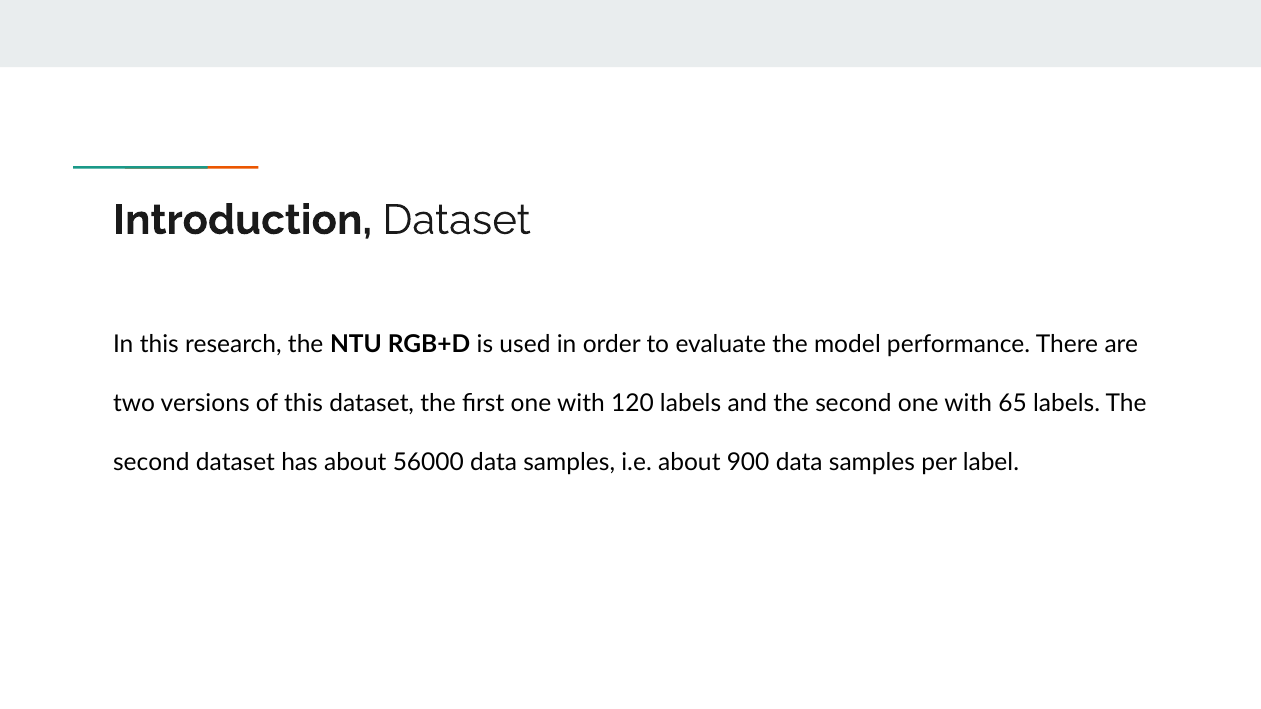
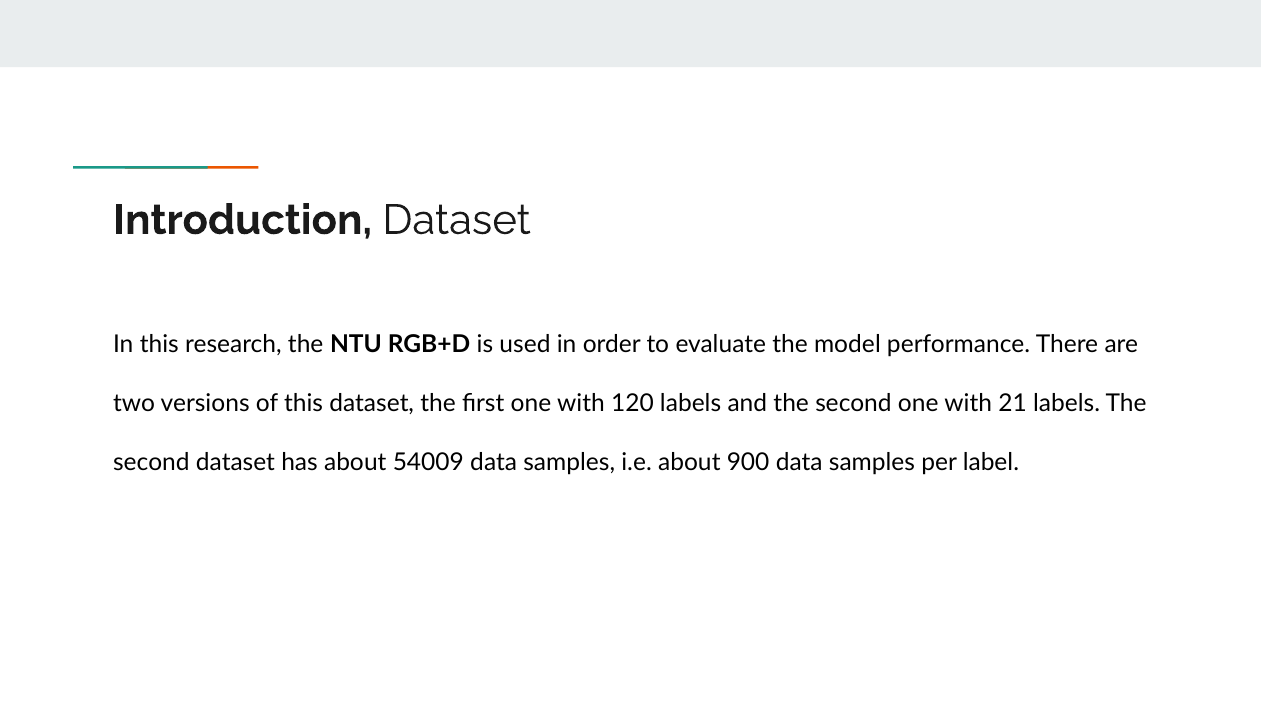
65: 65 -> 21 (1013, 404)
56000: 56000 -> 54009 (428, 463)
